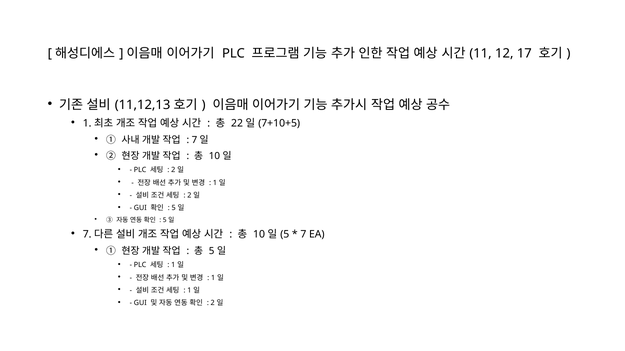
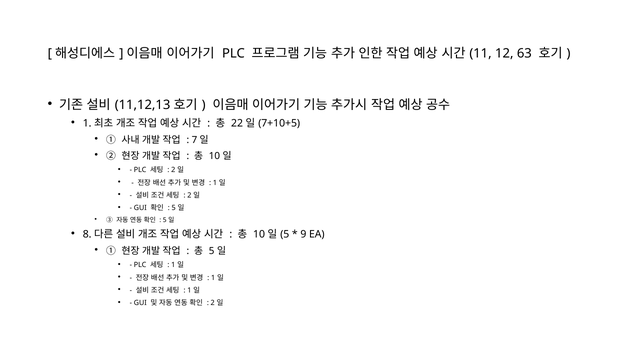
17: 17 -> 63 (524, 53)
7: 7 -> 8 (87, 235)
7: 7 -> 9 (303, 235)
